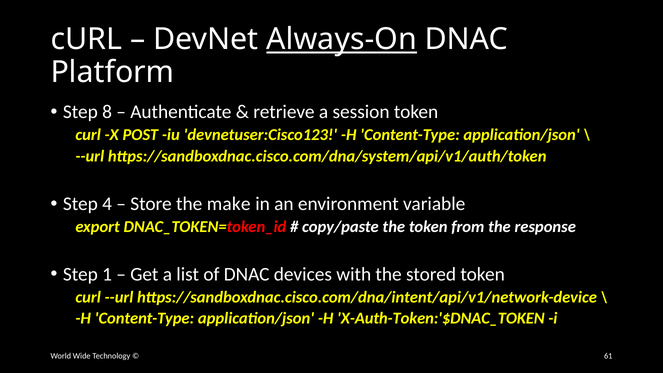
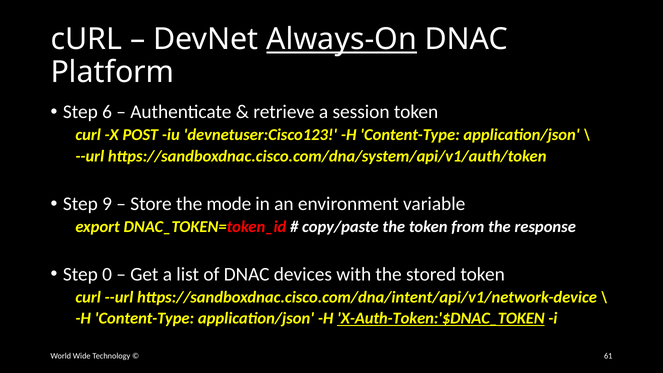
8: 8 -> 6 (107, 112)
4: 4 -> 9 (107, 204)
make: make -> mode (229, 204)
1: 1 -> 0 (107, 274)
X-Auth-Token:'$DNAC_TOKEN underline: none -> present (441, 318)
